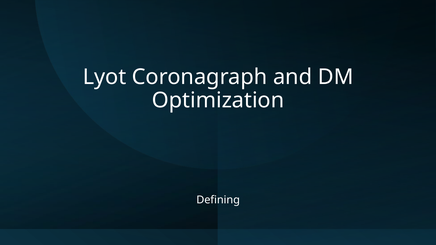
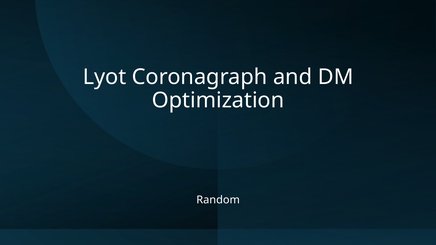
Defining: Defining -> Random (218, 200)
